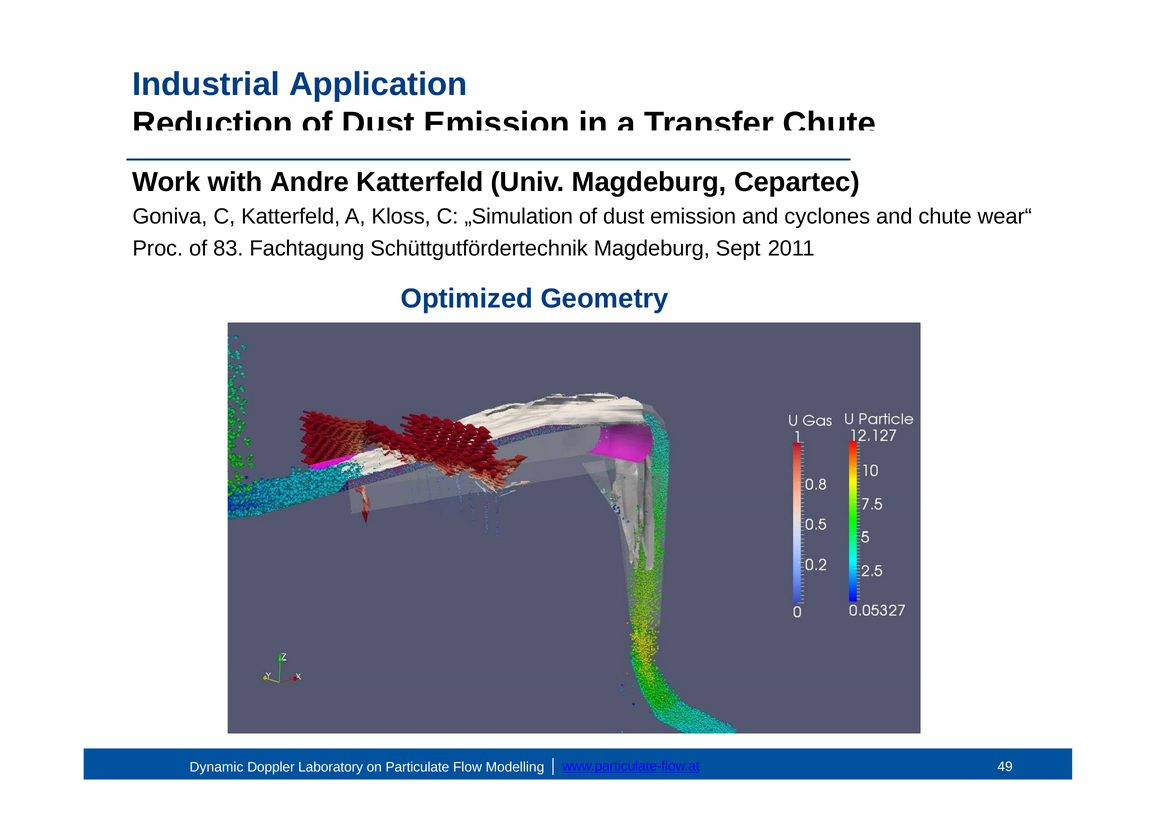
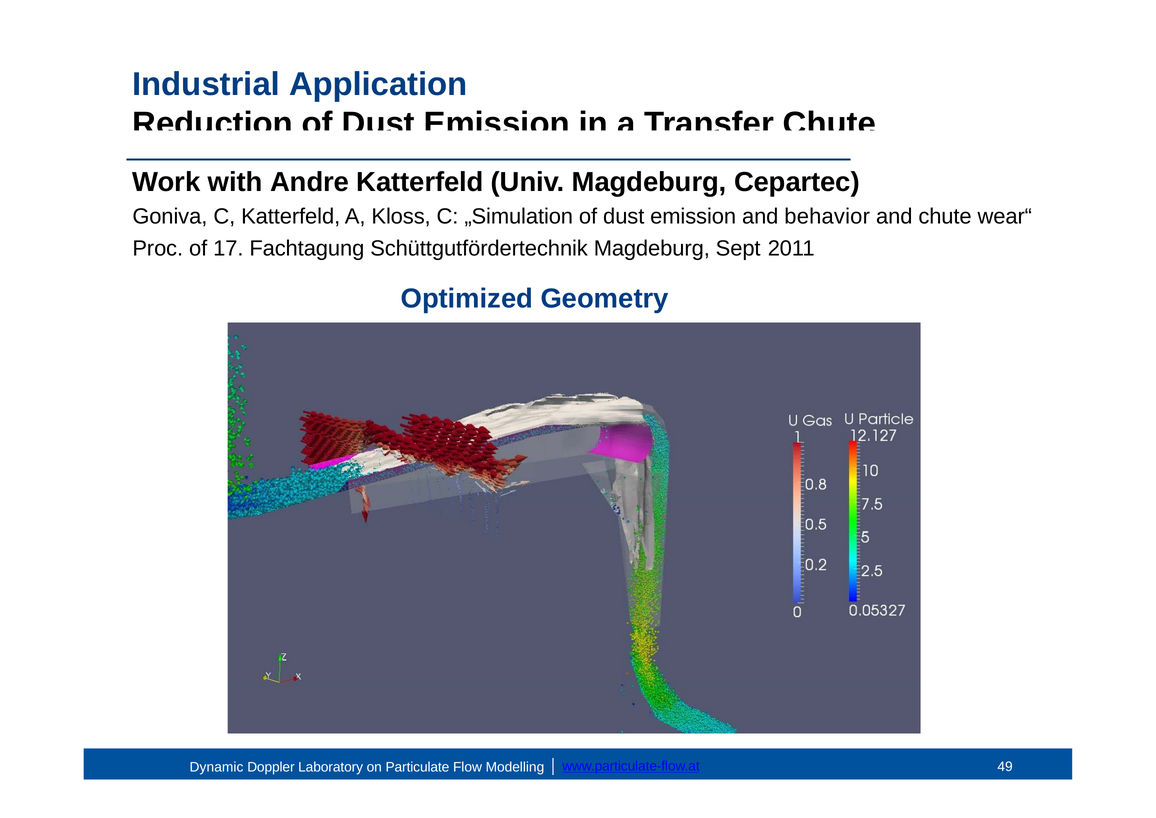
cyclones: cyclones -> behavior (827, 217)
83: 83 -> 17 (228, 248)
